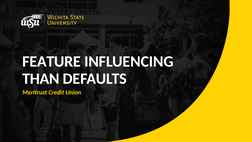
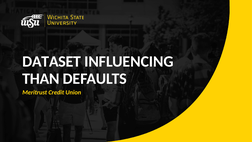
FEATURE: FEATURE -> DATASET (52, 61)
